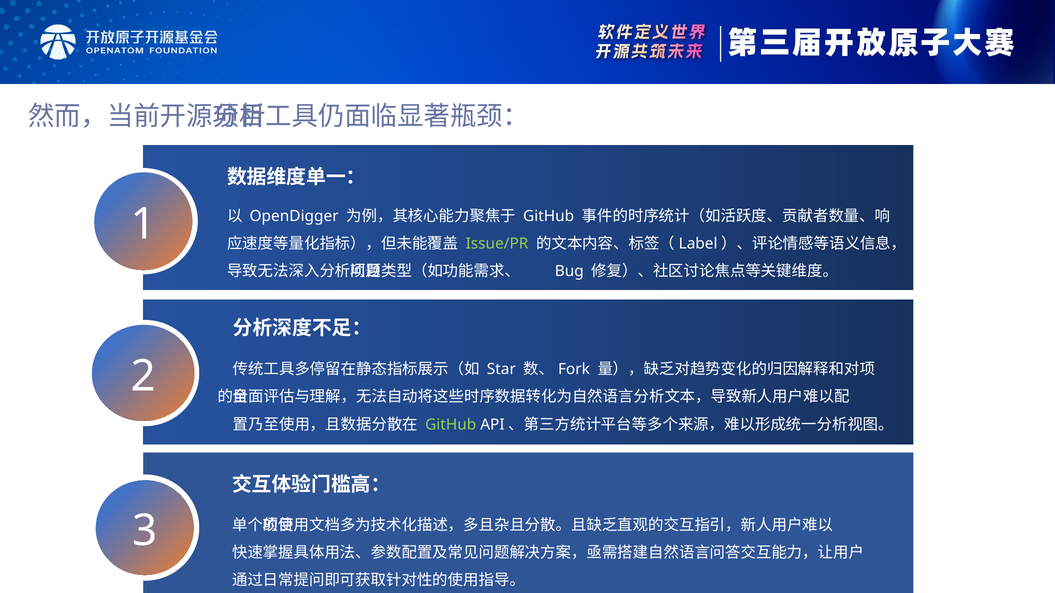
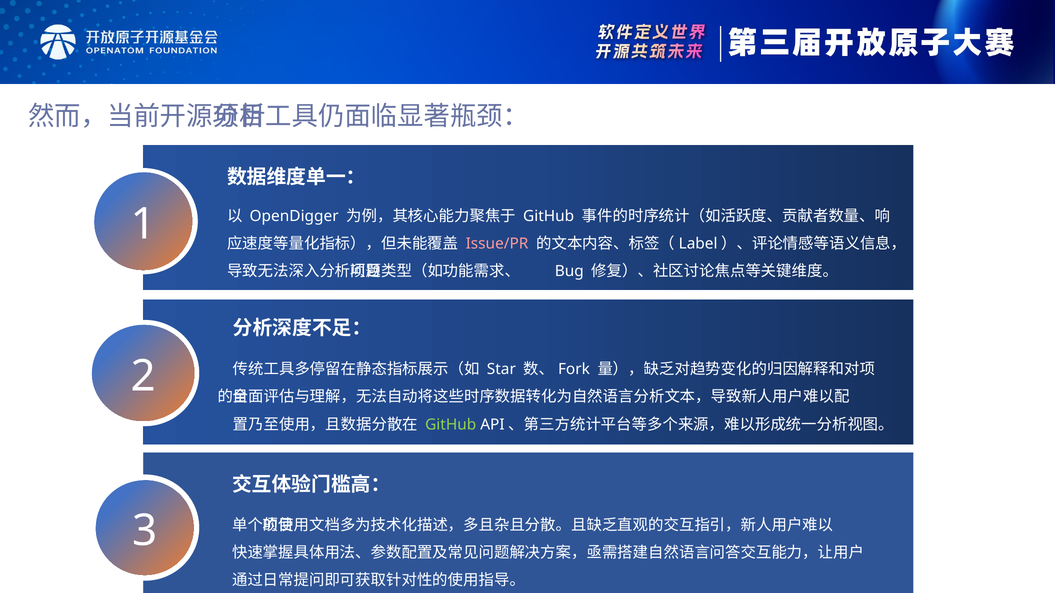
Issue/PR colour: light green -> pink (497, 244)
